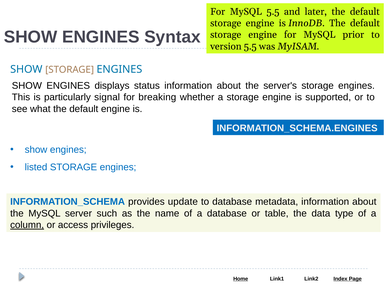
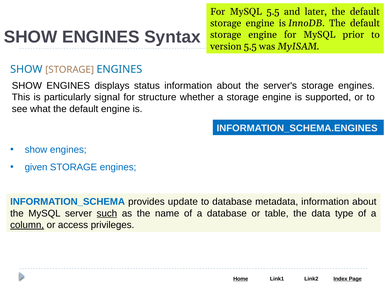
breaking: breaking -> structure (157, 97)
listed: listed -> given (36, 167)
such underline: none -> present (107, 214)
